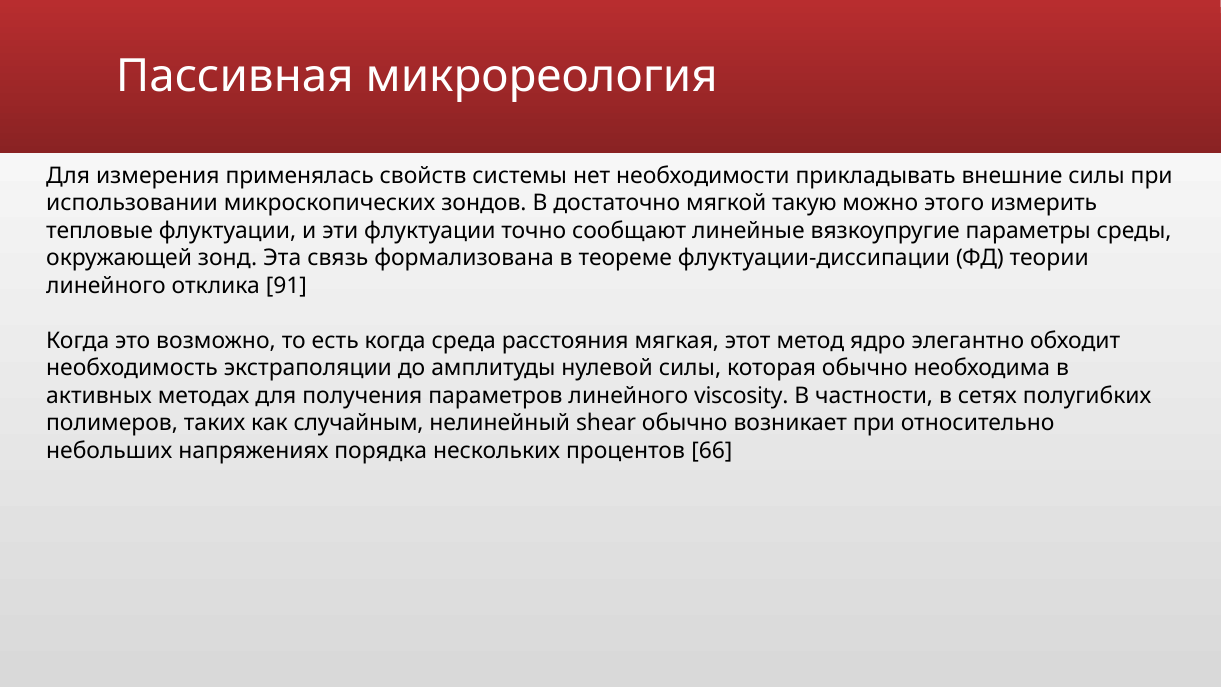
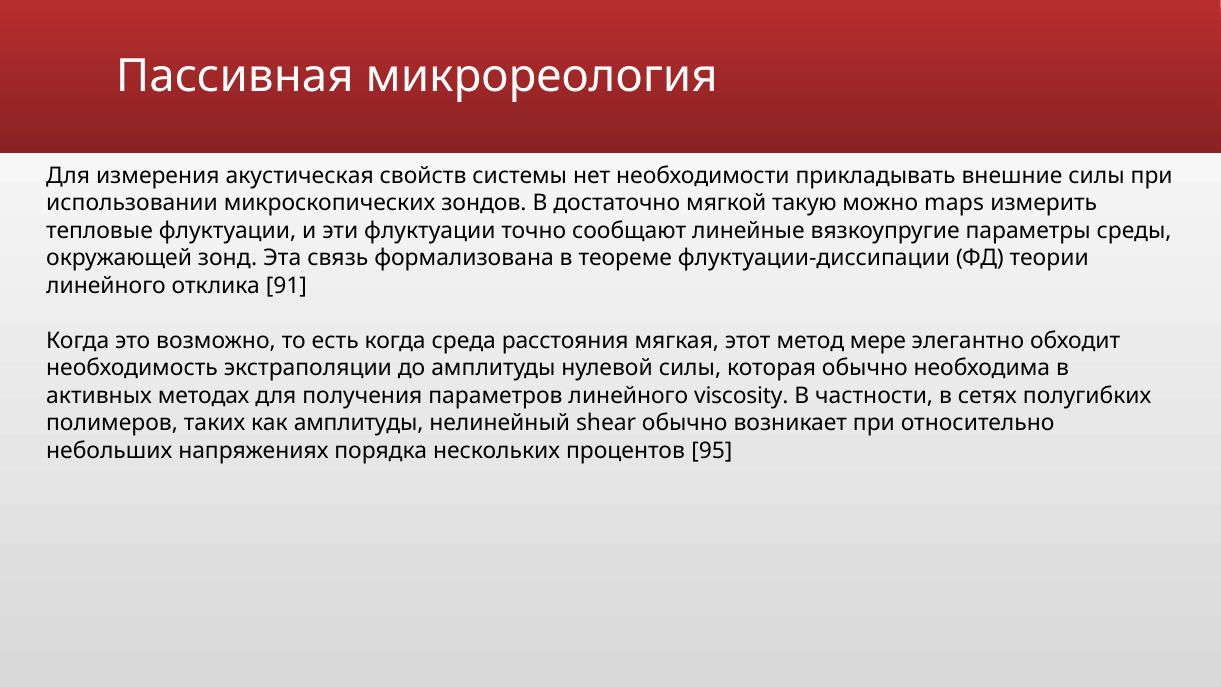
применялась: применялась -> акустическая (300, 176)
этого: этого -> maps (954, 203)
ядро: ядро -> мере (878, 341)
как случайным: случайным -> амплитуды (359, 423)
66: 66 -> 95 (712, 450)
